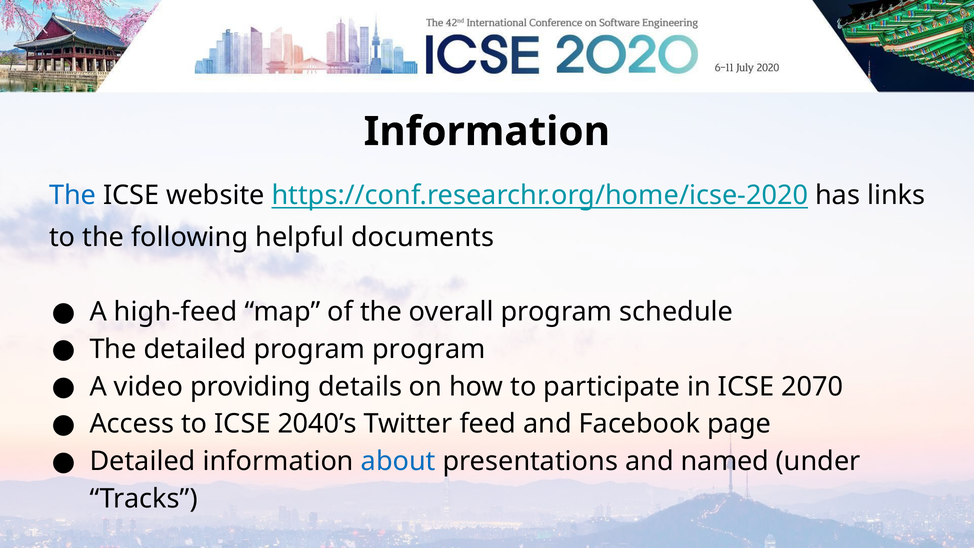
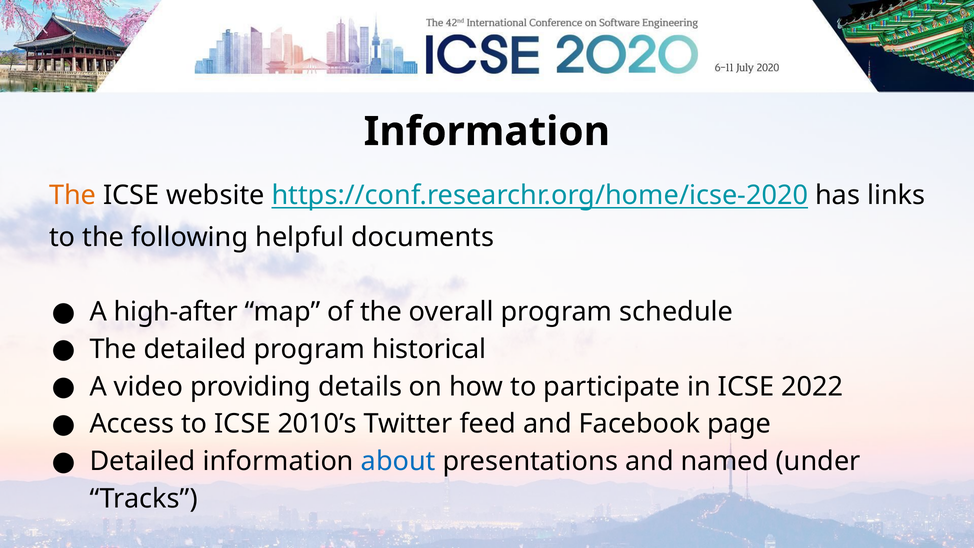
The colour: blue -> orange (73, 195)
high-feed: high-feed -> high-after (176, 312)
program program: program -> historical (429, 349)
2070: 2070 -> 2022 (812, 387)
2040’s: 2040’s -> 2010’s (317, 424)
